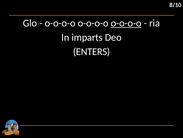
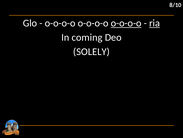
ria underline: none -> present (155, 23)
imparts: imparts -> coming (87, 37)
ENTERS: ENTERS -> SOLELY (91, 51)
